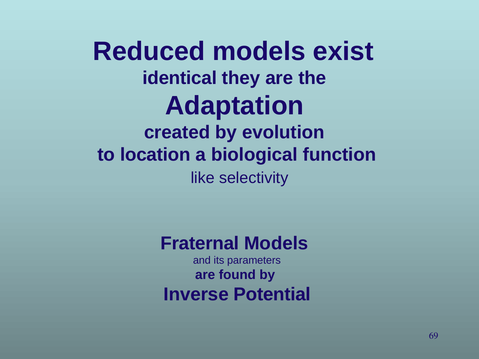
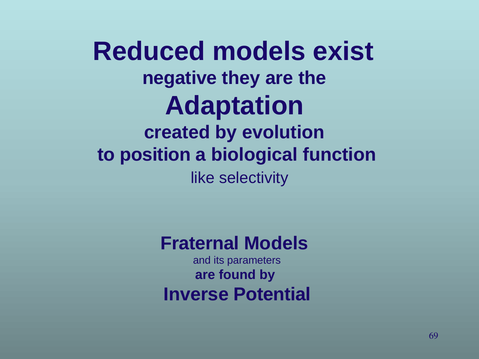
identical: identical -> negative (180, 78)
location: location -> position (155, 155)
